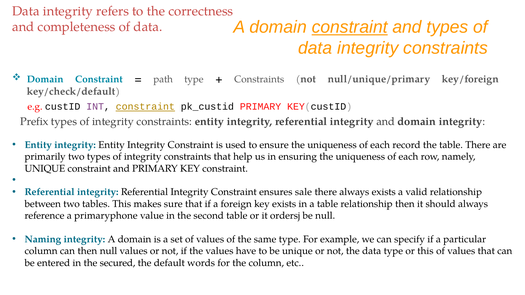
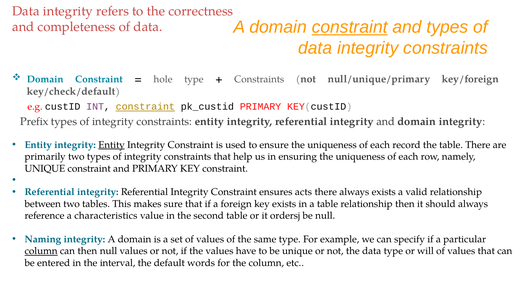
path: path -> hole (163, 79)
Entity underline: none -> present (112, 145)
sale: sale -> acts (303, 192)
primaryphone: primaryphone -> characteristics (106, 216)
column underline: none -> present (41, 251)
or this: this -> will (425, 251)
secured: secured -> interval (118, 263)
